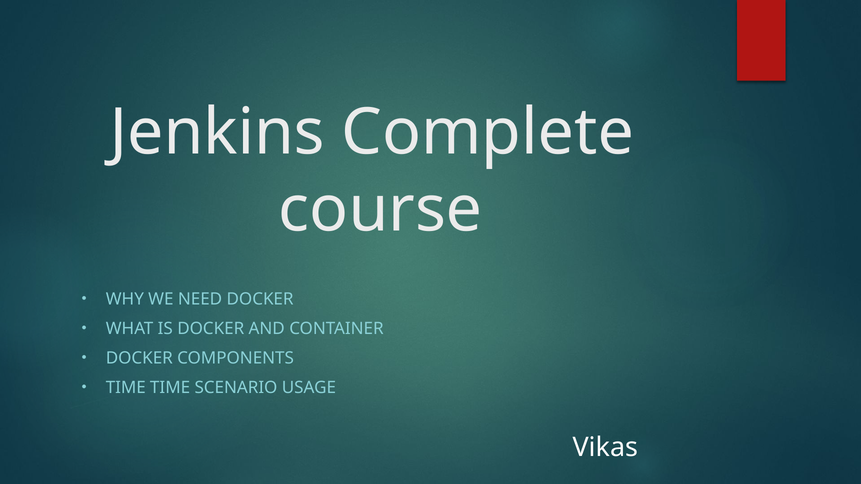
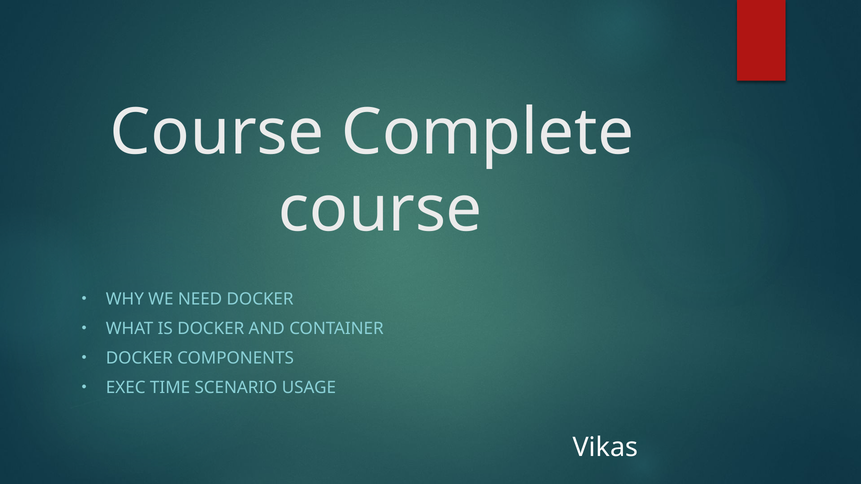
Jenkins: Jenkins -> Course (217, 132)
TIME: TIME -> EXEC (126, 388)
